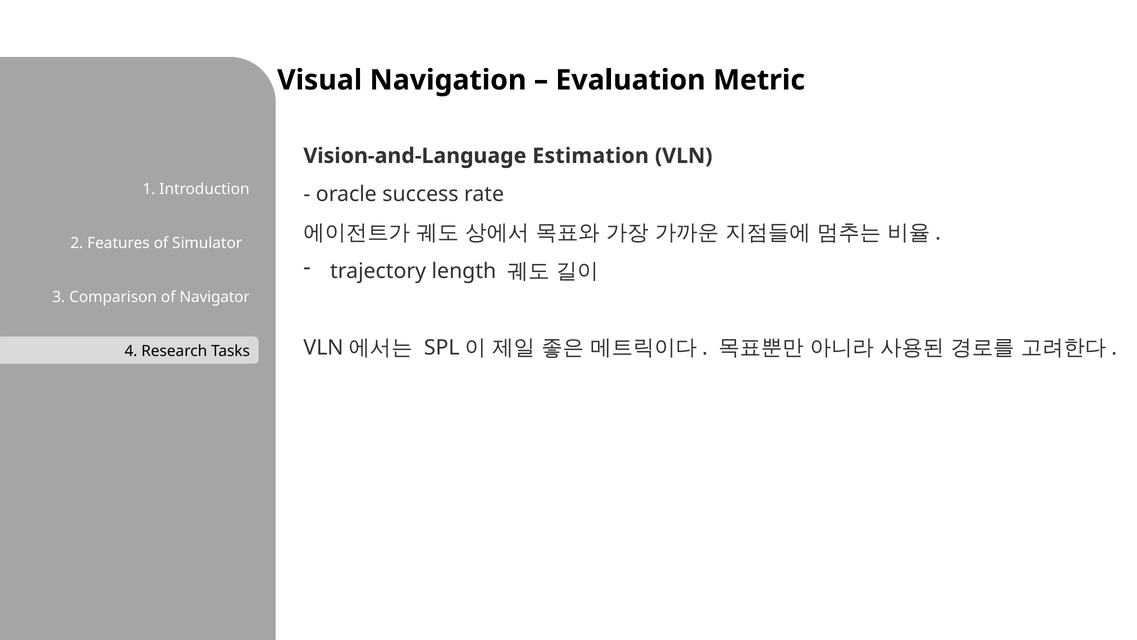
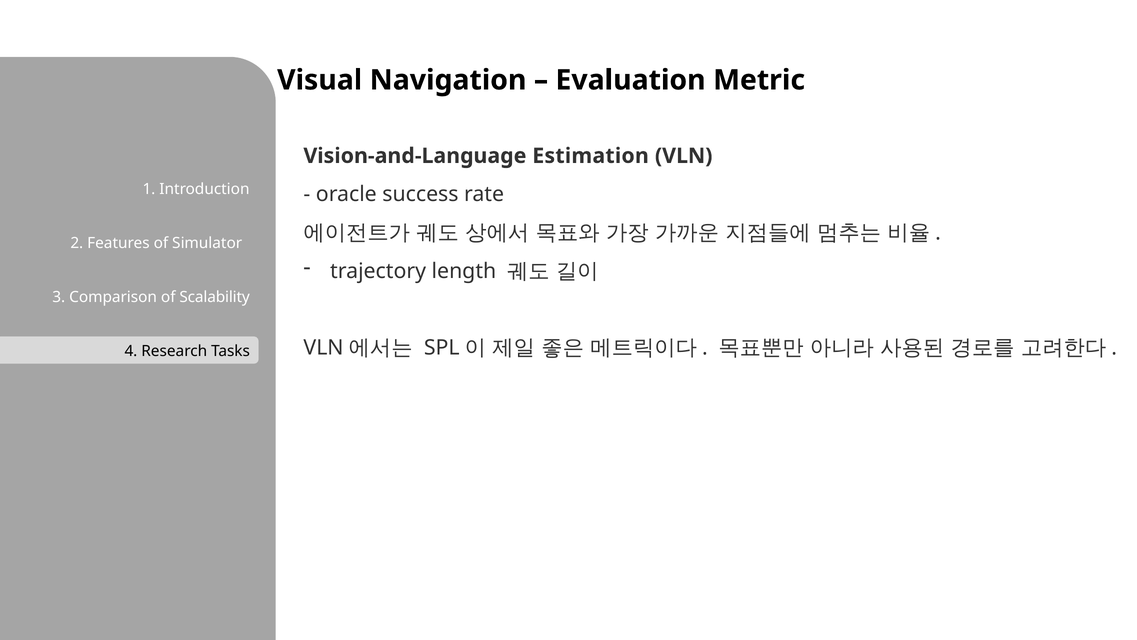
Navigator: Navigator -> Scalability (215, 297)
